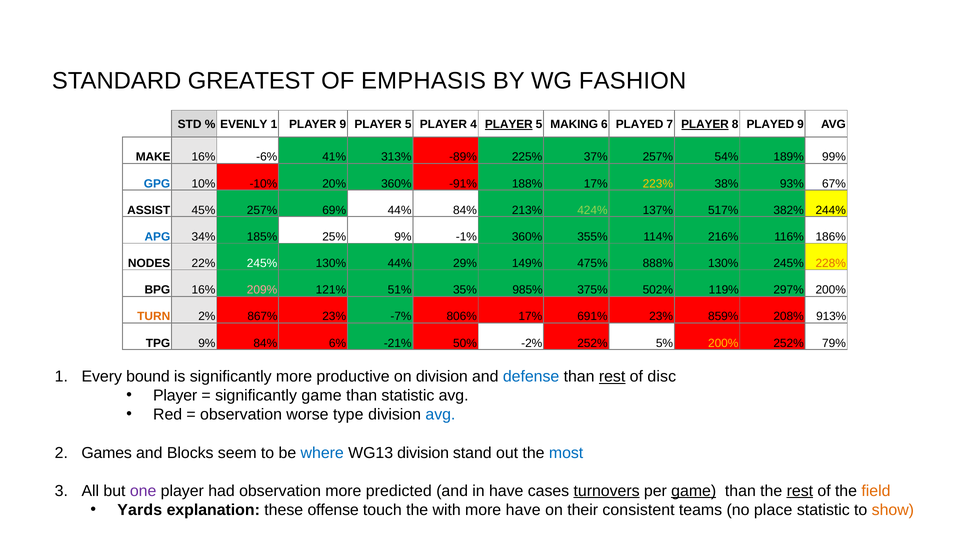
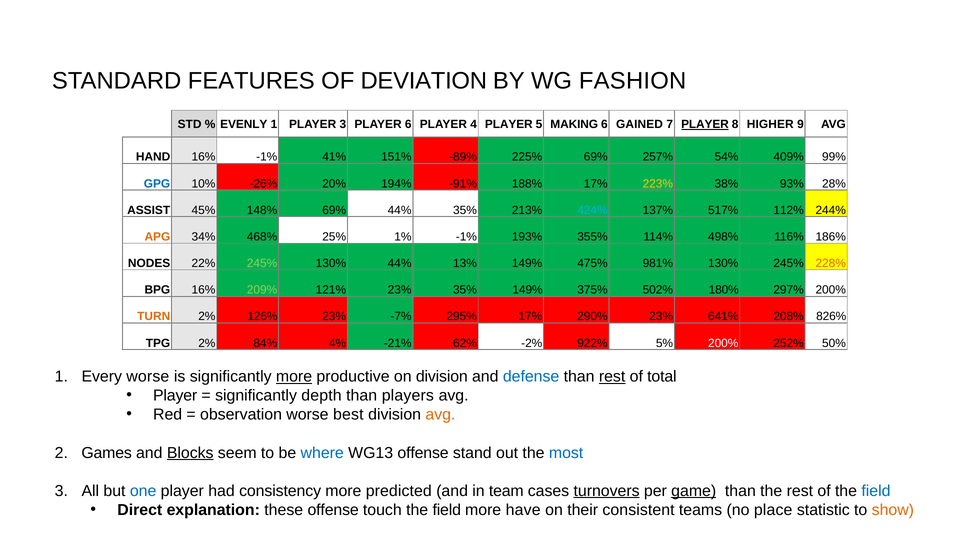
GREATEST: GREATEST -> FEATURES (251, 81)
EMPHASIS: EMPHASIS -> DEVIATION (424, 81)
PLAYER 9: 9 -> 3 (343, 125)
5: 5 -> 6 (408, 125)
PLAYER underline: present -> none (509, 125)
6 PLAYED: PLAYED -> GAINED (639, 125)
8 PLAYED: PLAYED -> HIGHER (770, 125)
MAKE: MAKE -> HAND (153, 157)
16% -6%: -6% -> -1% (267, 157)
313%: 313% -> 151% (396, 157)
225% 37%: 37% -> 69% (596, 157)
189%: 189% -> 409% (789, 157)
-10%: -10% -> -26% (263, 184)
20% 360%: 360% -> 194% (396, 184)
67%: 67% -> 28% (834, 184)
45% 257%: 257% -> 148% (262, 210)
44% 84%: 84% -> 35% (465, 210)
424% colour: light green -> light blue (592, 210)
382%: 382% -> 112% (789, 210)
APG colour: blue -> orange (157, 237)
185%: 185% -> 468% (262, 237)
25% 9%: 9% -> 1% (403, 237)
-1% 360%: 360% -> 193% (527, 237)
216%: 216% -> 498% (723, 237)
245% colour: white -> light green (262, 264)
29%: 29% -> 13% (465, 264)
888%: 888% -> 981% (658, 264)
209% colour: pink -> light green (262, 290)
121% 51%: 51% -> 23% (400, 290)
35% 985%: 985% -> 149% (528, 290)
119%: 119% -> 180% (724, 290)
867%: 867% -> 126% (263, 317)
806%: 806% -> 295% (462, 317)
691%: 691% -> 290% (592, 317)
859%: 859% -> 641% (723, 317)
913%: 913% -> 826% (831, 317)
TPG 9%: 9% -> 2% (207, 344)
6%: 6% -> 4% (338, 344)
50%: 50% -> 62% (465, 344)
-2% 252%: 252% -> 922% (592, 344)
200% colour: yellow -> white (723, 344)
79%: 79% -> 50% (834, 344)
Every bound: bound -> worse (148, 377)
more underline: none -> present (294, 377)
disc: disc -> total (662, 377)
significantly game: game -> depth (322, 396)
than statistic: statistic -> players (408, 396)
type: type -> best (348, 415)
avg colour: blue -> orange (440, 415)
Blocks underline: none -> present (190, 453)
WG13 division: division -> offense (423, 453)
one colour: purple -> blue (143, 491)
had observation: observation -> consistency (280, 491)
in have: have -> team (506, 491)
rest underline: present -> none (800, 491)
field colour: orange -> blue (876, 491)
Yards: Yards -> Direct (140, 511)
touch the with: with -> field (447, 511)
